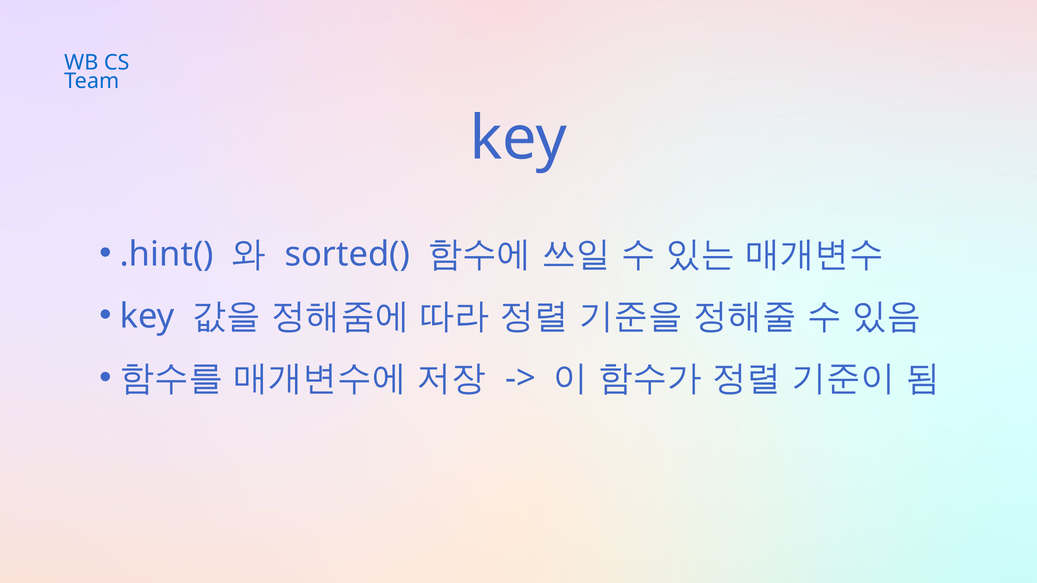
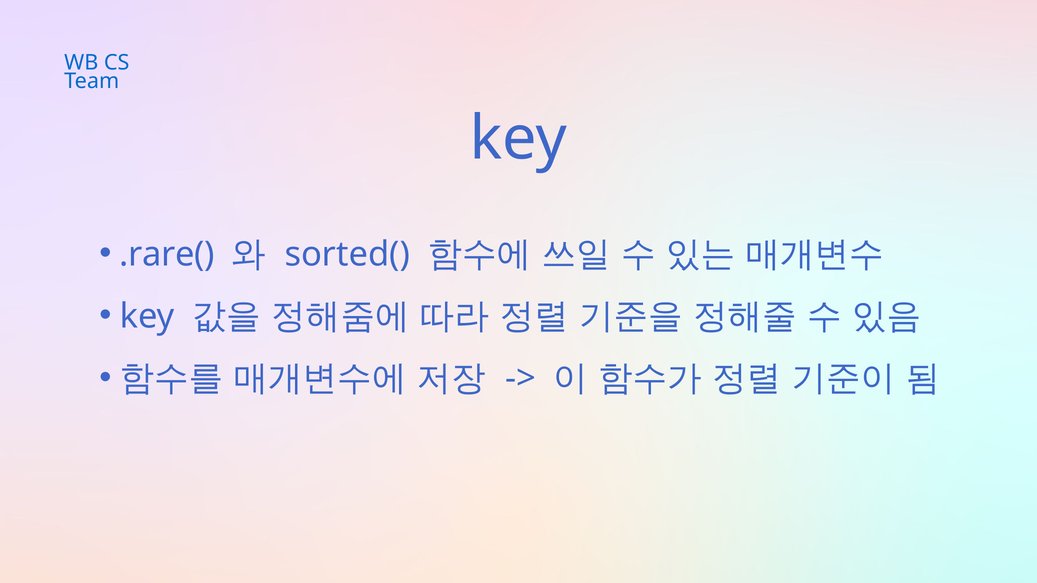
.hint(: .hint( -> .rare( (167, 254)
